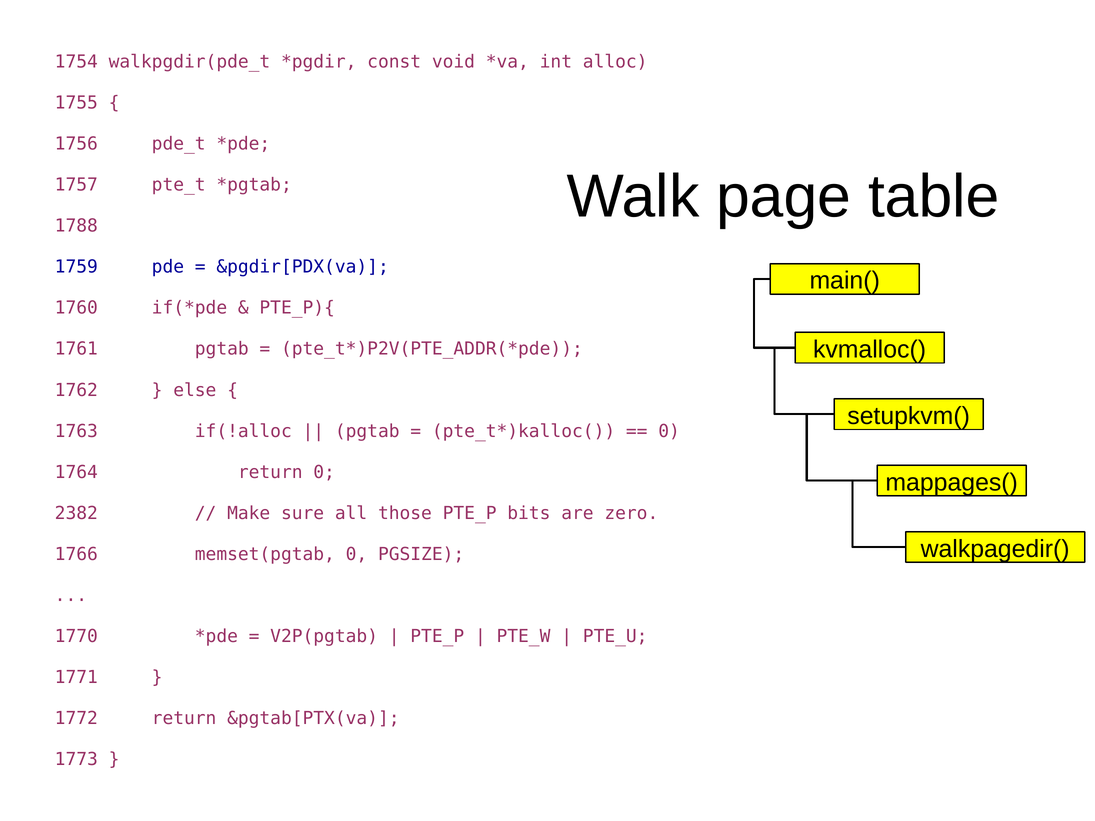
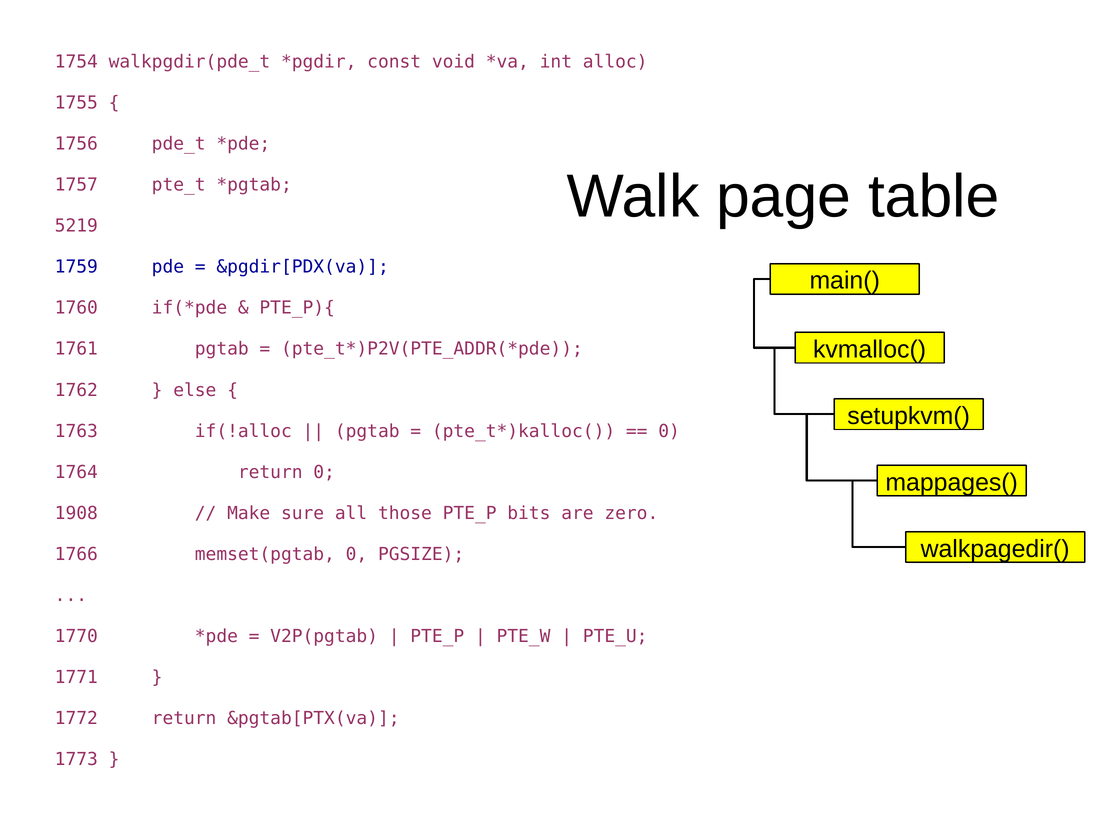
1788: 1788 -> 5219 (76, 226)
2382: 2382 -> 1908 (76, 513)
